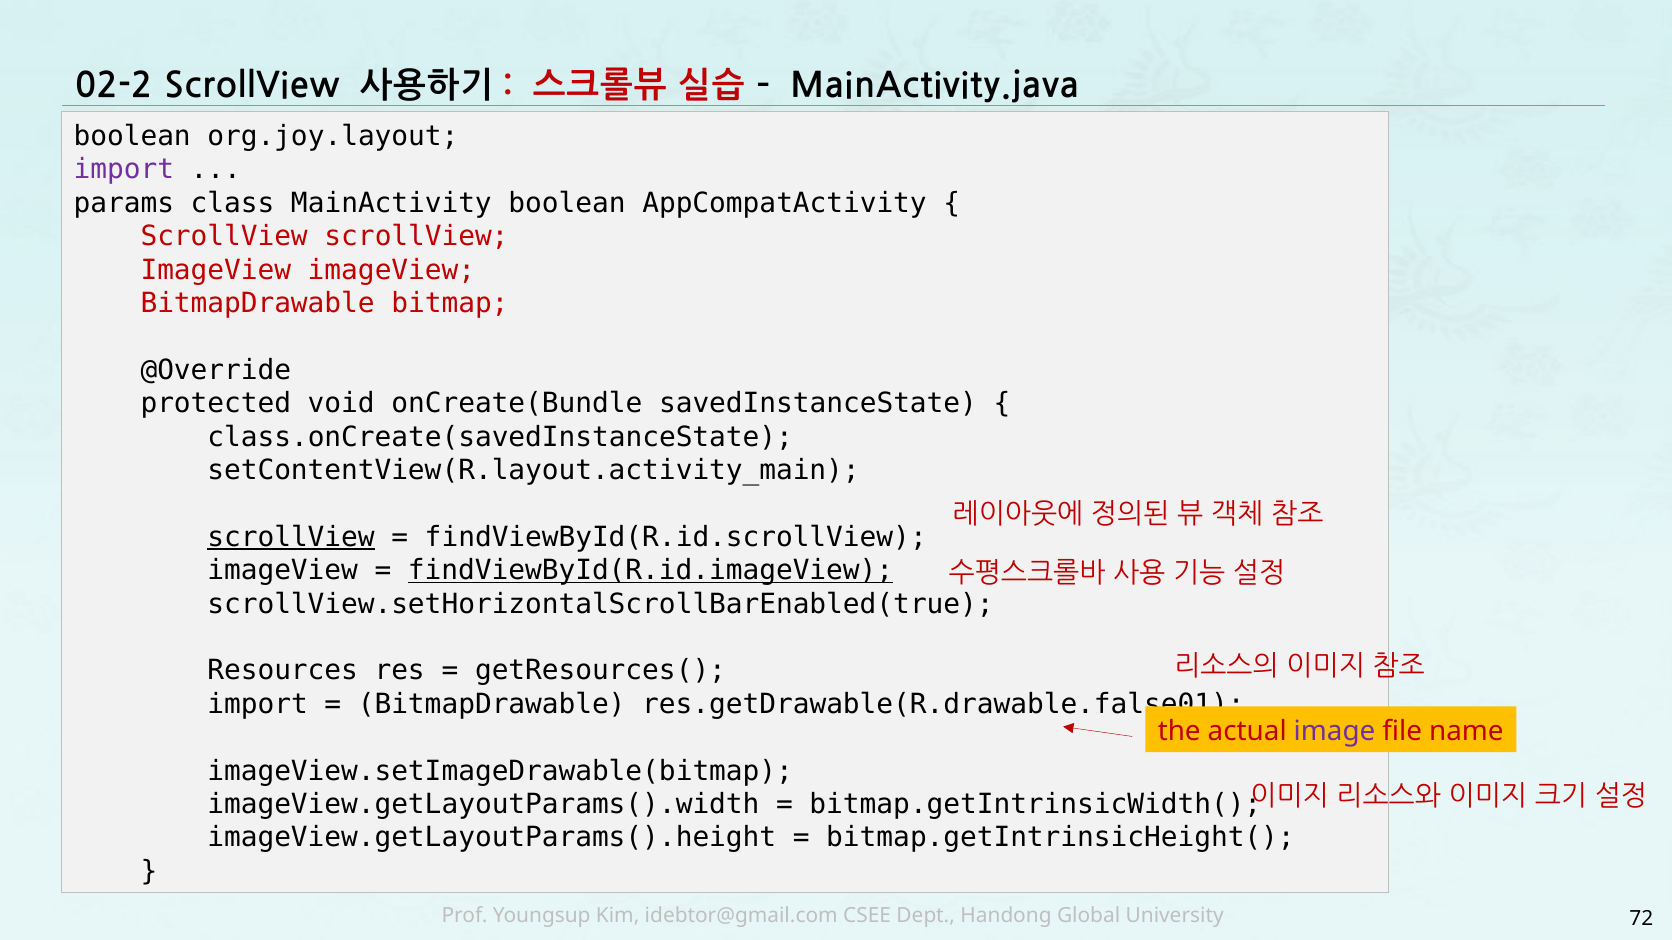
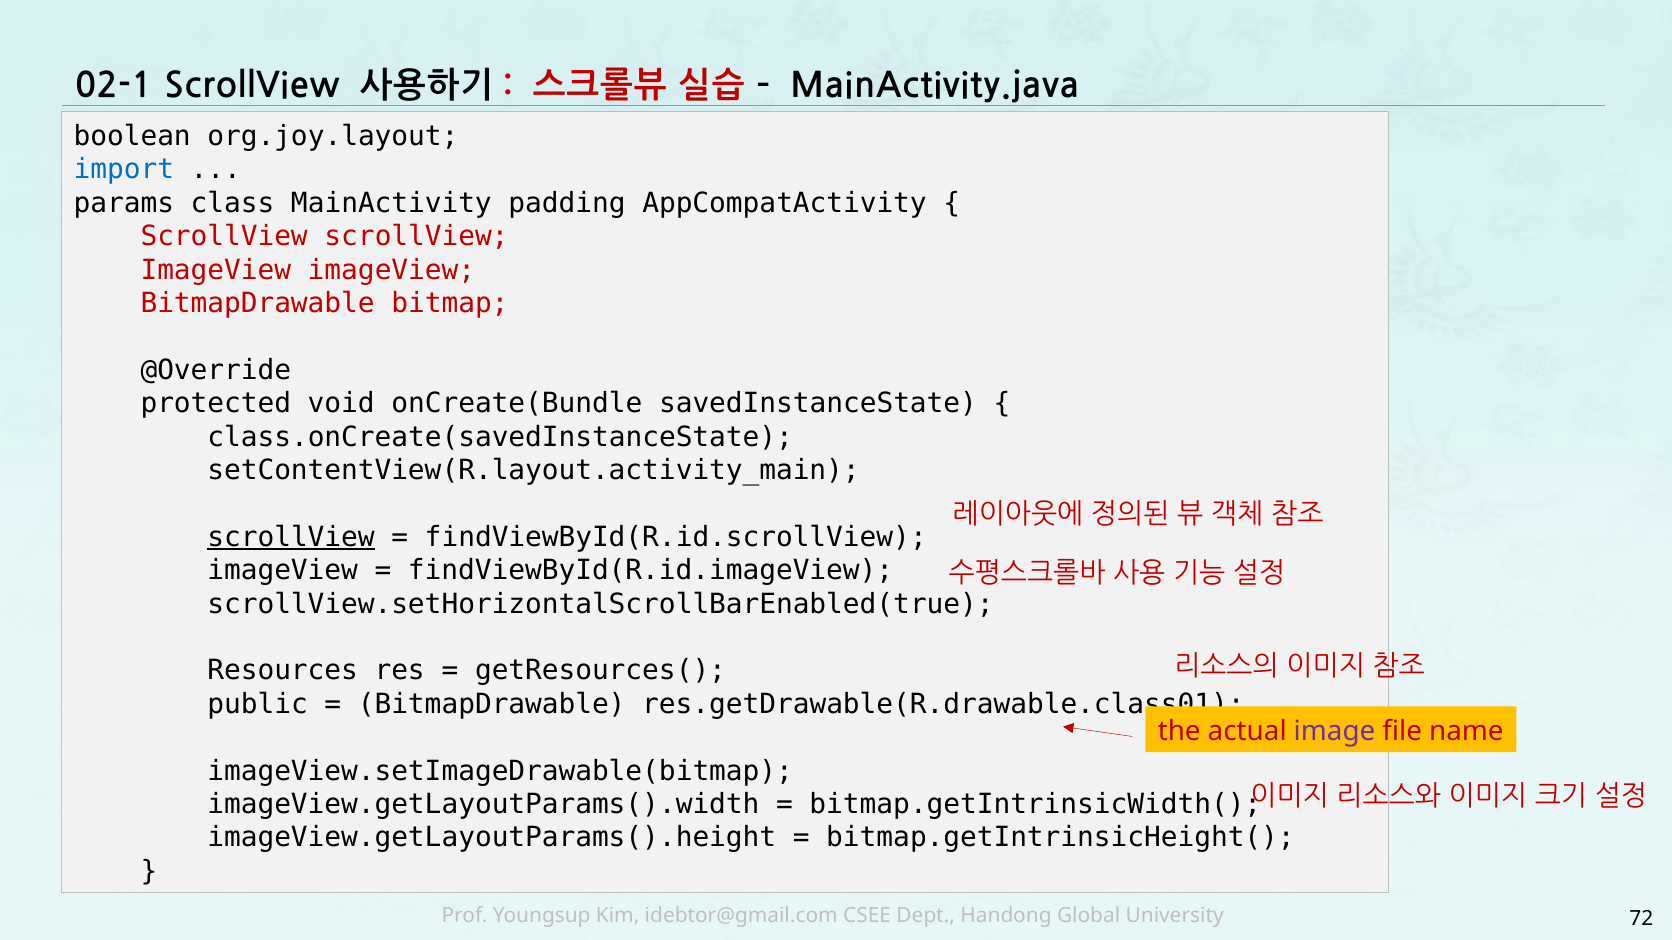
02-2: 02-2 -> 02-1 (114, 86)
import colour: purple -> blue (124, 170)
MainActivity boolean: boolean -> padding (567, 203)
findViewById(R.id.imageView underline: present -> none (651, 571)
import: import -> public (258, 705)
res.getDrawable(R.drawable.false01: res.getDrawable(R.drawable.false01 -> res.getDrawable(R.drawable.class01 (943, 705)
